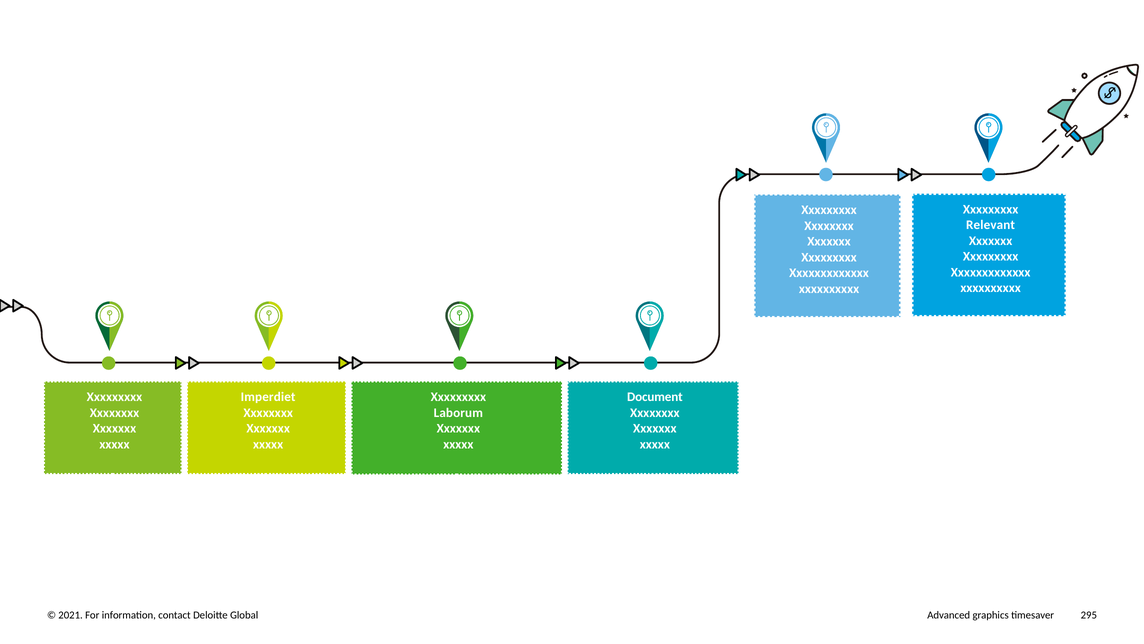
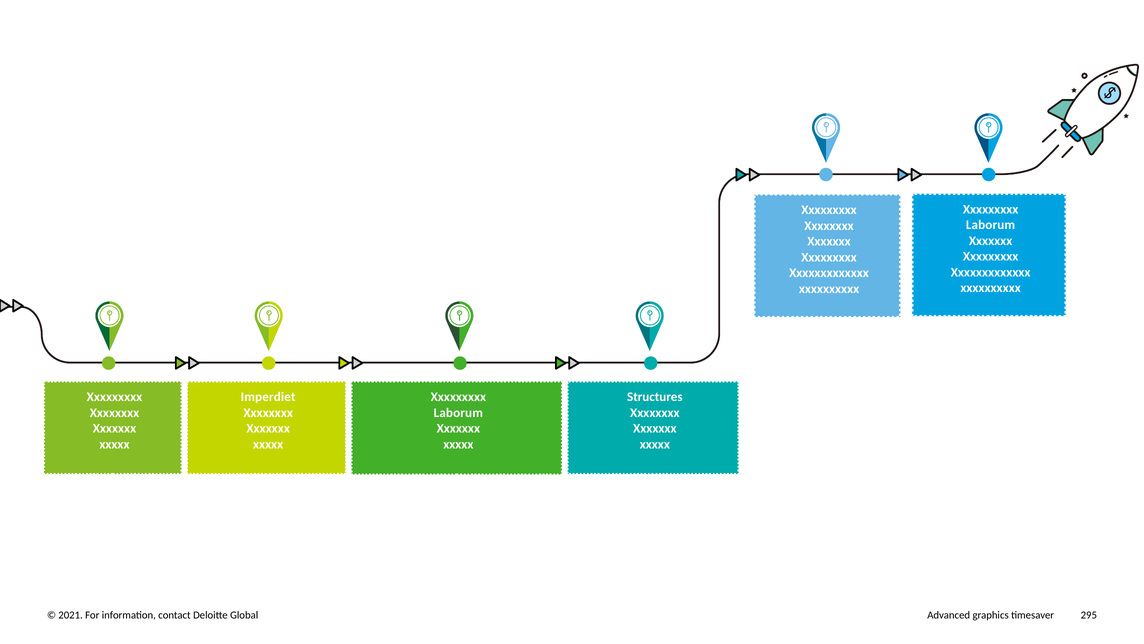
Relevant: Relevant -> Laborum (991, 225)
Document: Document -> Structures (655, 397)
